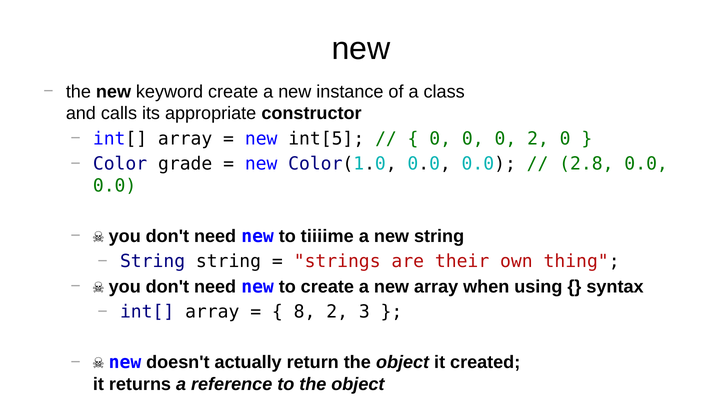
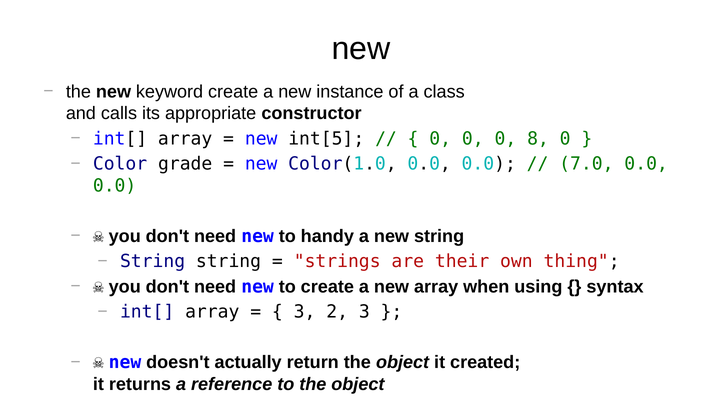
0 2: 2 -> 8 (538, 139)
2.8: 2.8 -> 7.0 (586, 164)
tiiiime: tiiiime -> handy (327, 236)
8: 8 -> 3 (305, 312)
